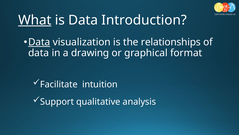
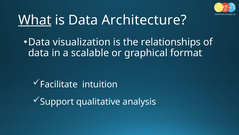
Introduction: Introduction -> Architecture (144, 20)
Data underline: present -> none (39, 42)
drawing: drawing -> scalable (90, 53)
